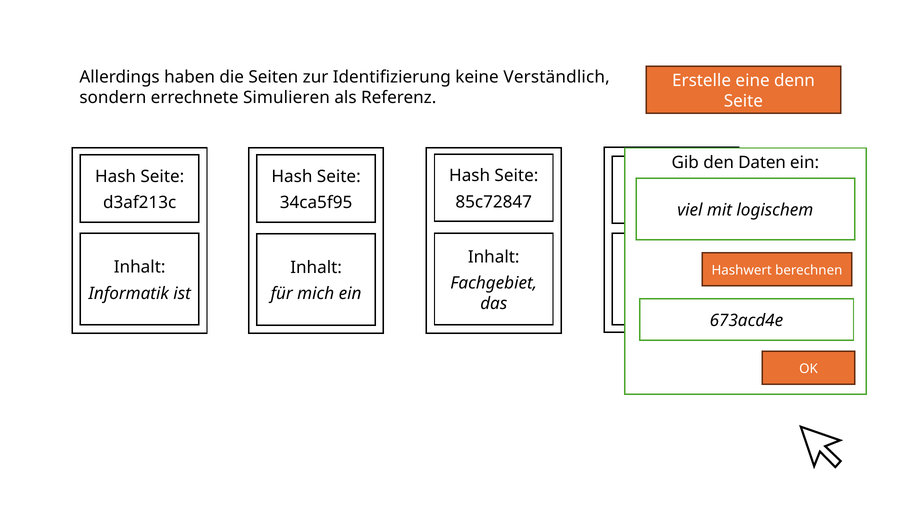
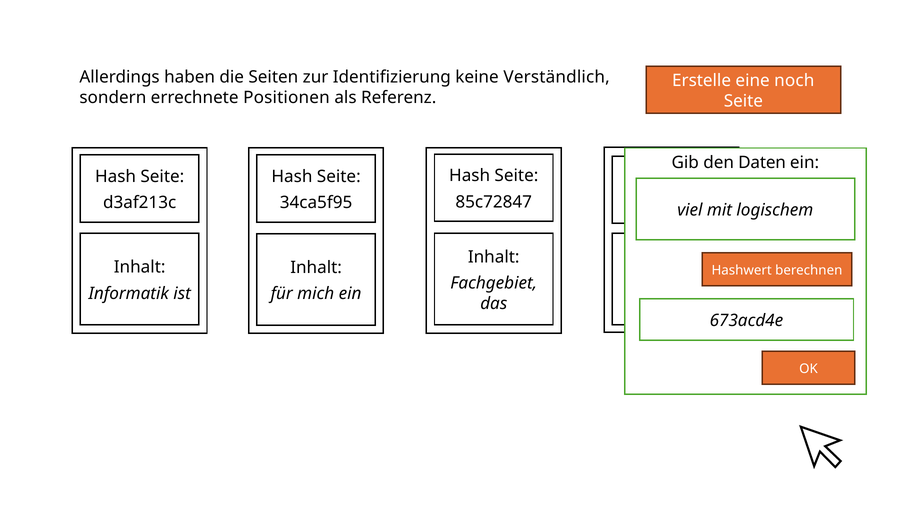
denn: denn -> noch (794, 81)
Simulieren: Simulieren -> Positionen (286, 97)
